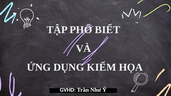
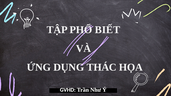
KIẾM: KIẾM -> THÁC (102, 67)
